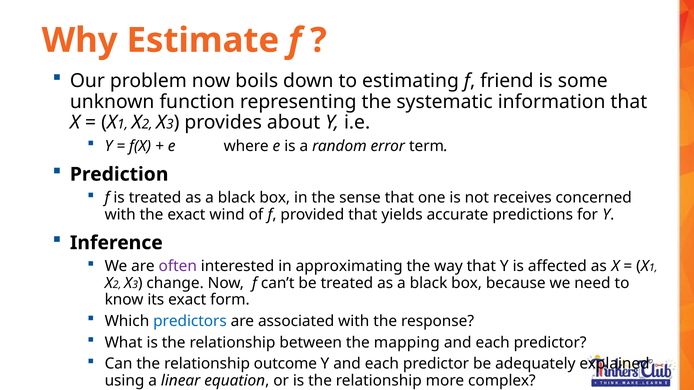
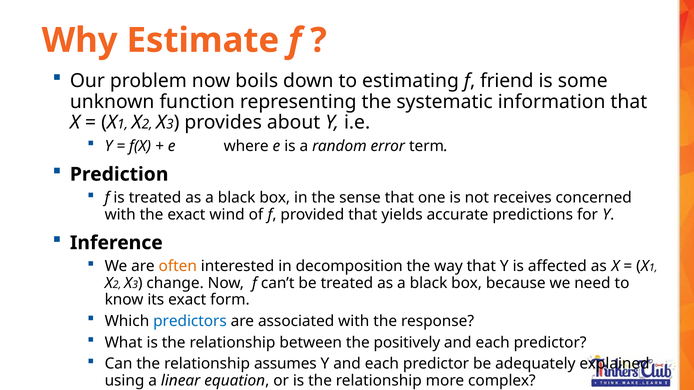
often colour: purple -> orange (178, 267)
approximating: approximating -> decomposition (349, 267)
mapping: mapping -> positively (407, 343)
outcome: outcome -> assumes (285, 364)
